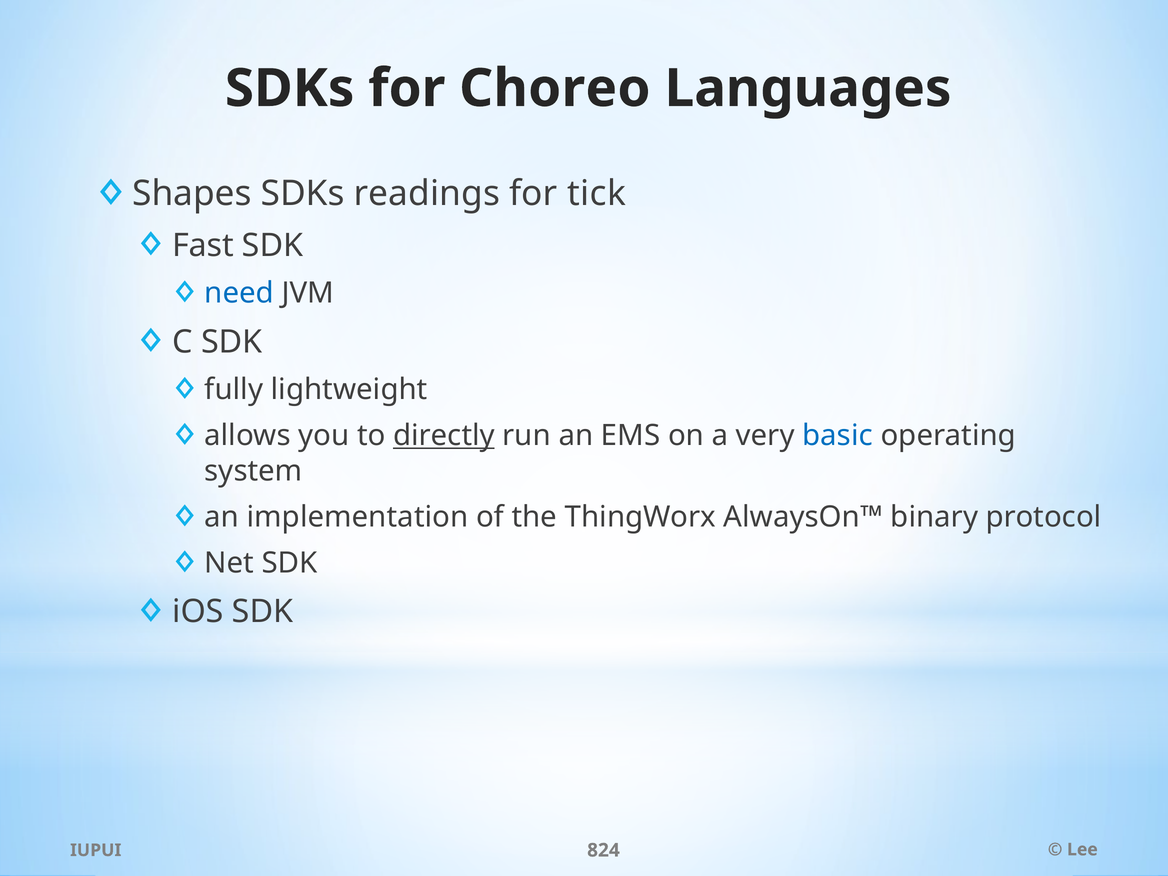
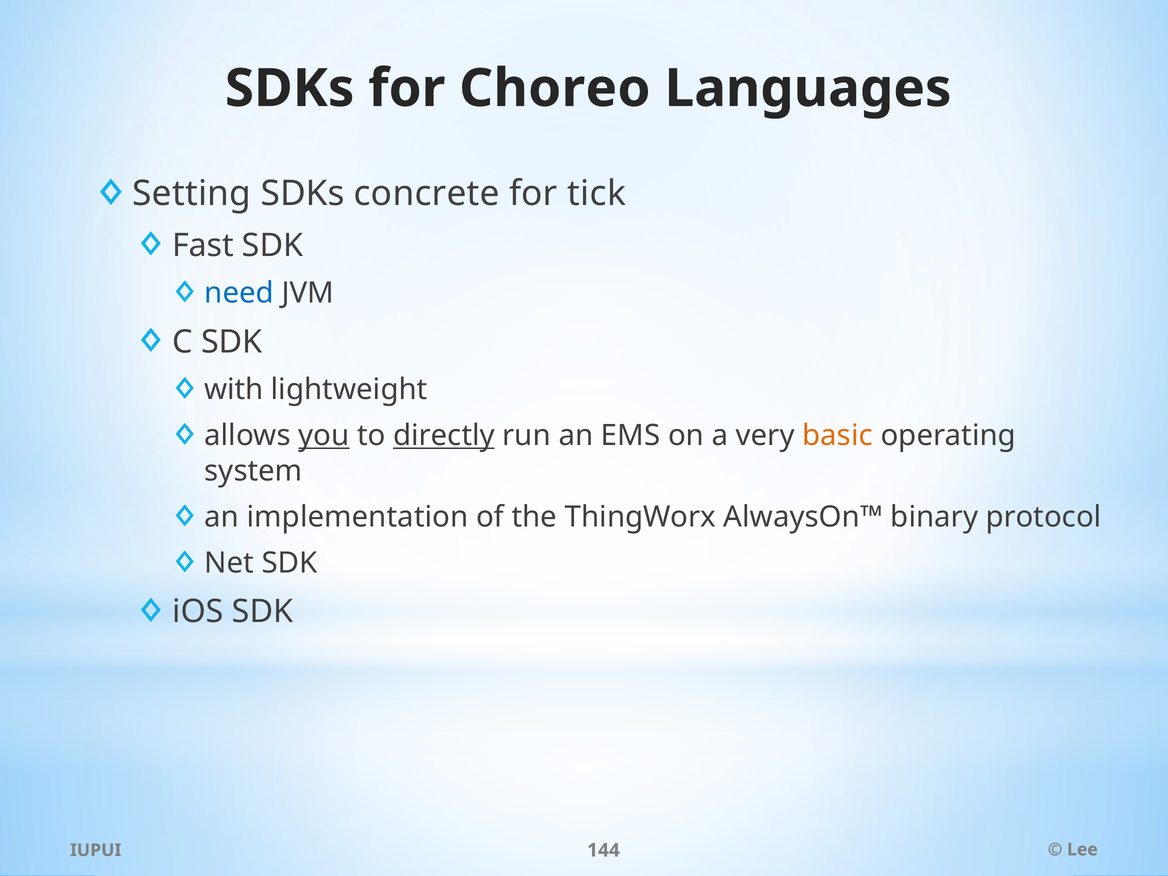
Shapes: Shapes -> Setting (192, 194)
readings: readings -> concrete (427, 194)
fully: fully -> with (234, 389)
you underline: none -> present (324, 436)
basic colour: blue -> orange (838, 436)
824: 824 -> 144 (603, 850)
